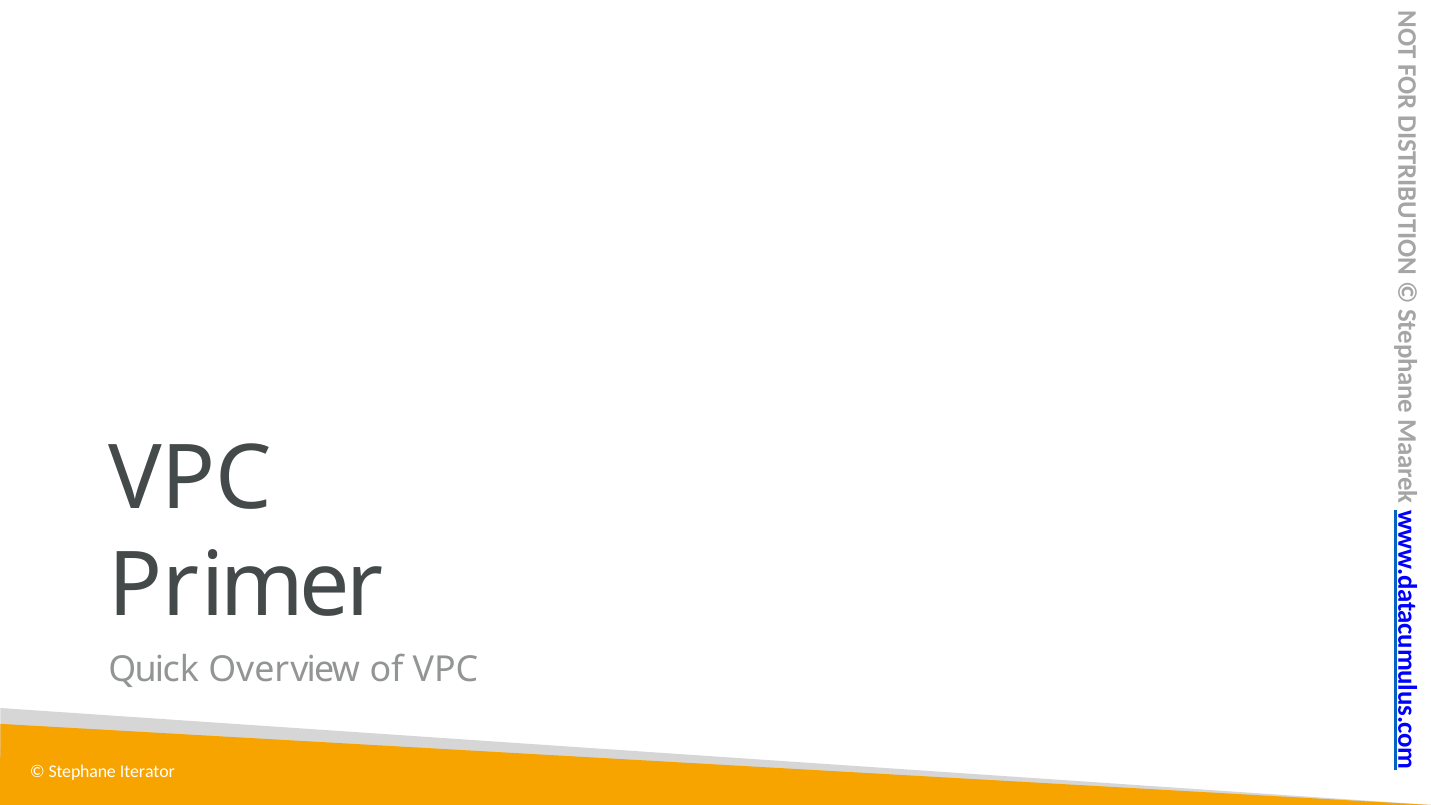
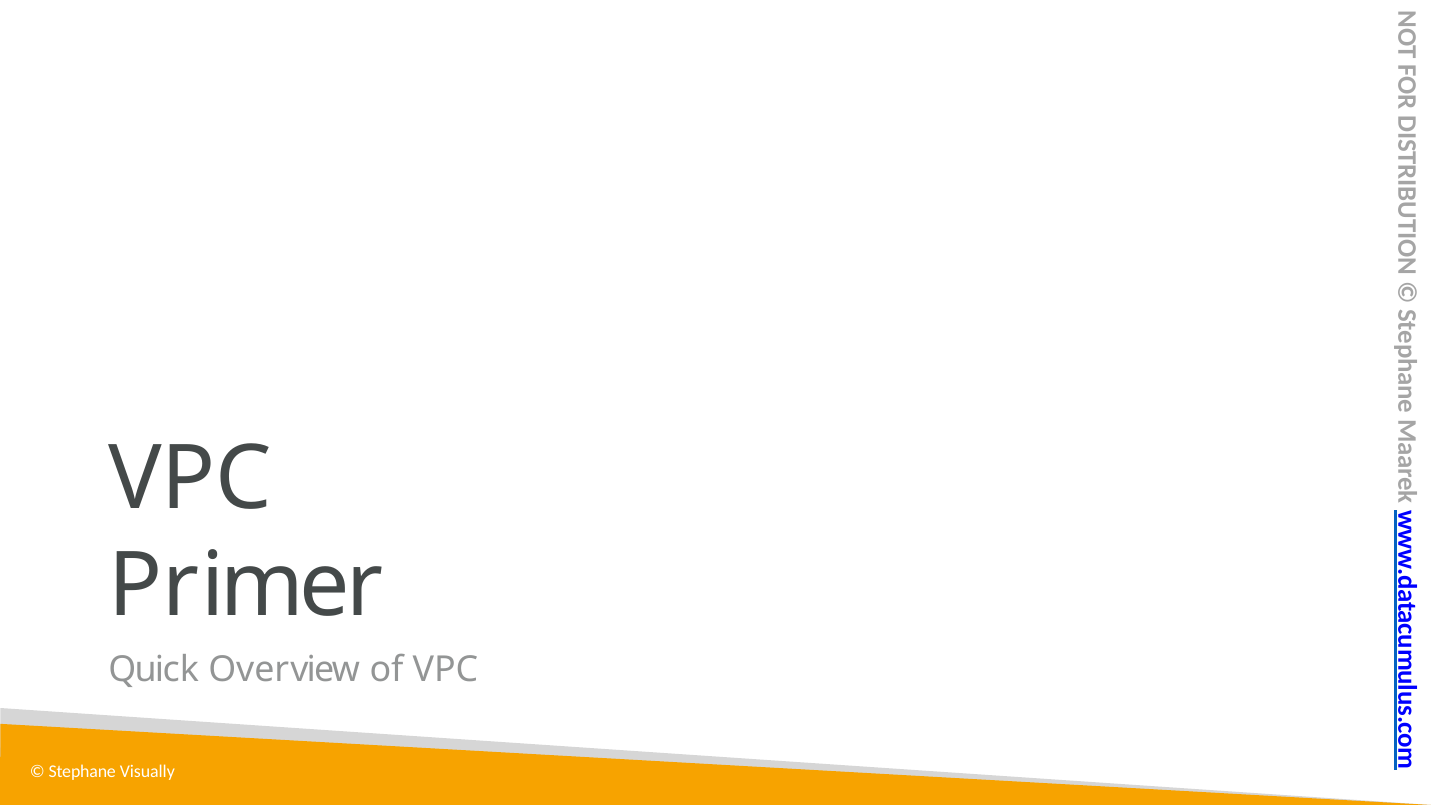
Iterator: Iterator -> Visually (147, 772)
